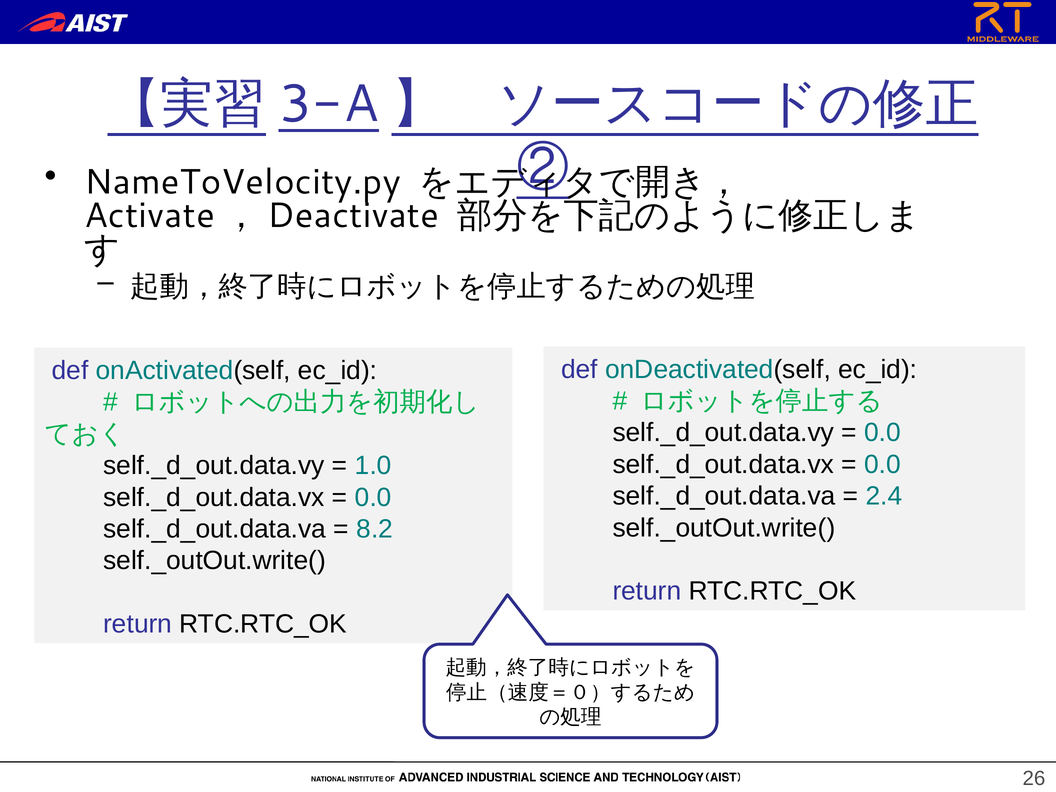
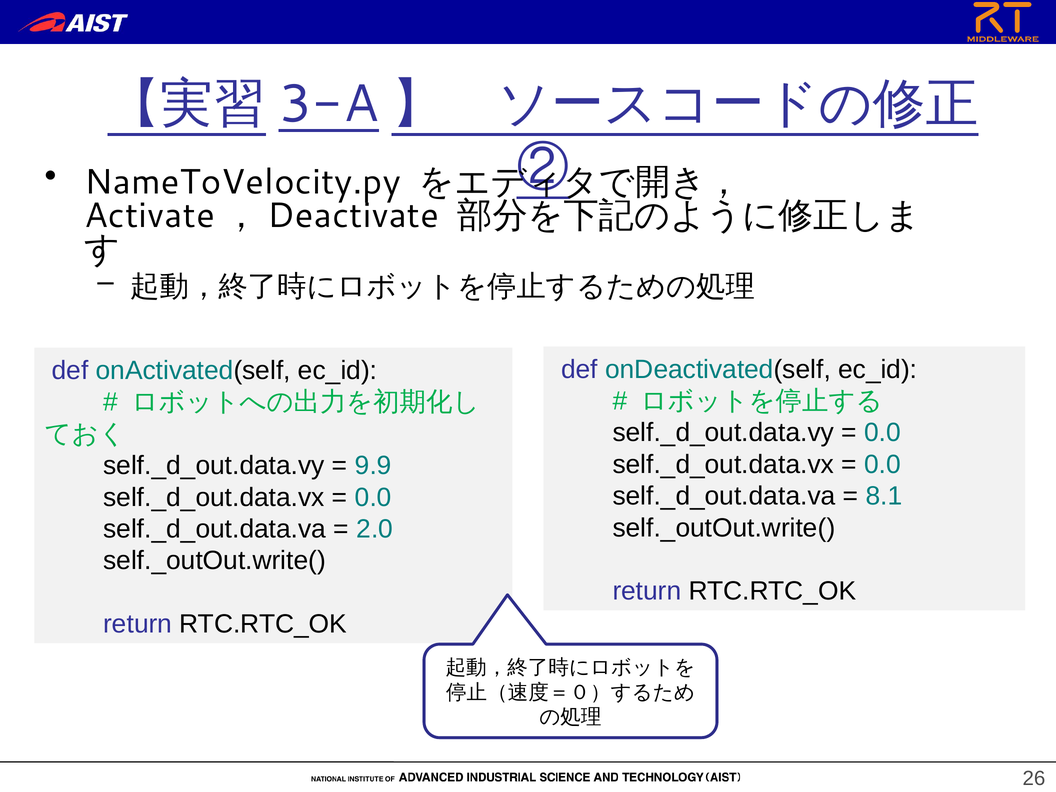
1.0: 1.0 -> 9.9 (373, 466)
2.4: 2.4 -> 8.1 (884, 496)
8.2: 8.2 -> 2.0 (375, 529)
